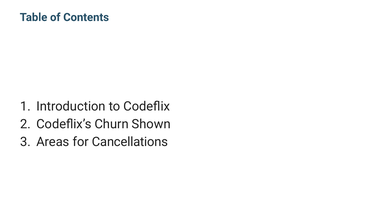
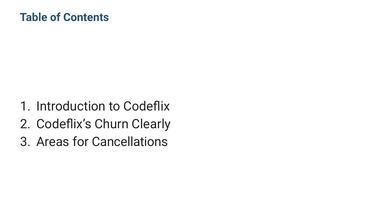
Shown: Shown -> Clearly (151, 124)
